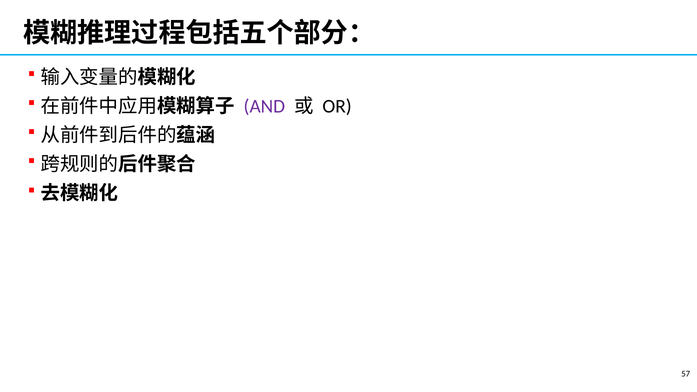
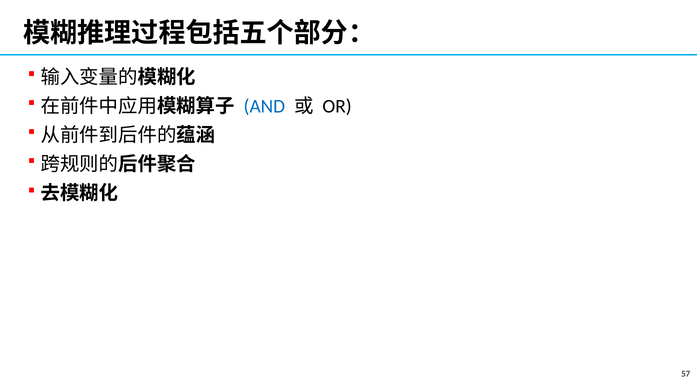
AND colour: purple -> blue (264, 106)
